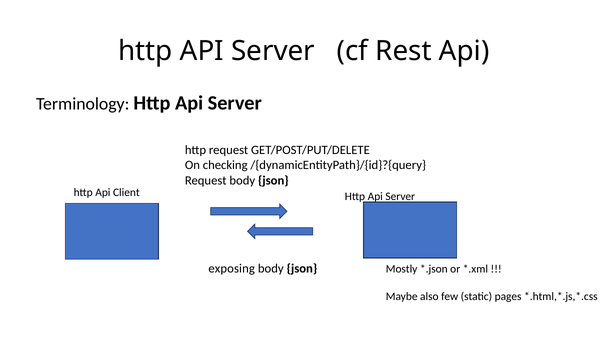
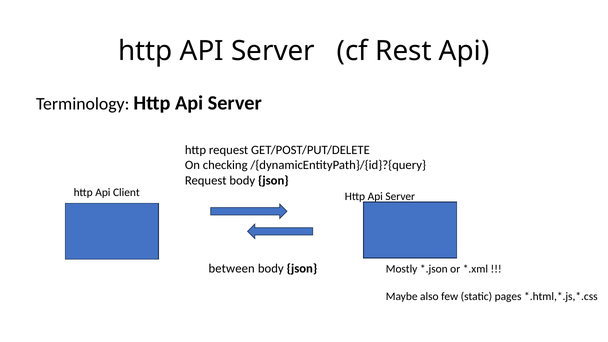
exposing: exposing -> between (232, 269)
